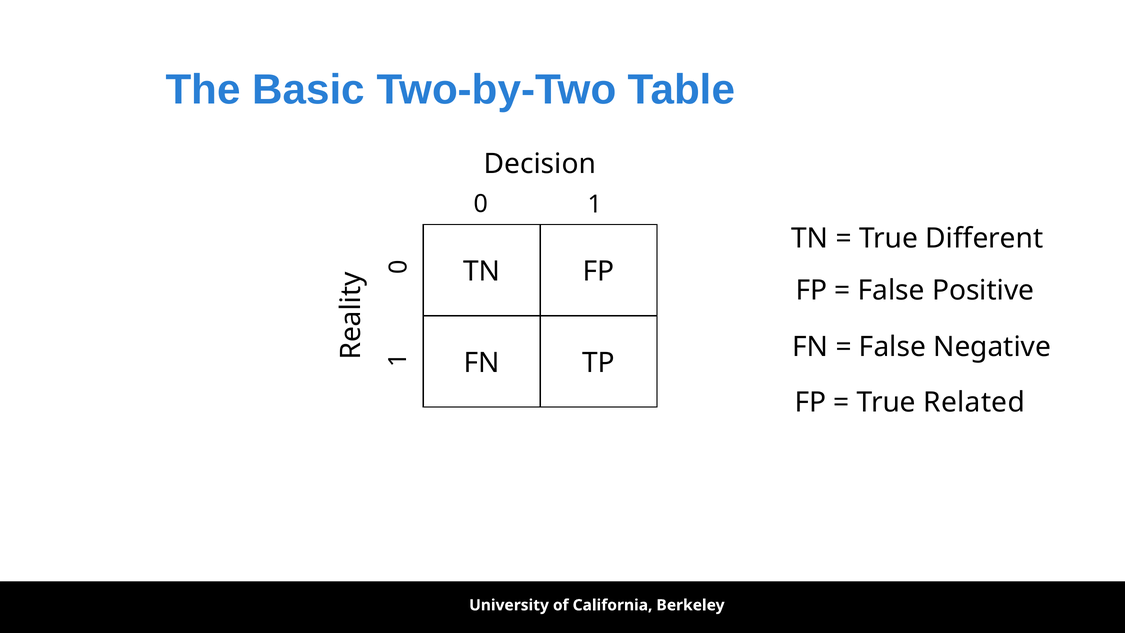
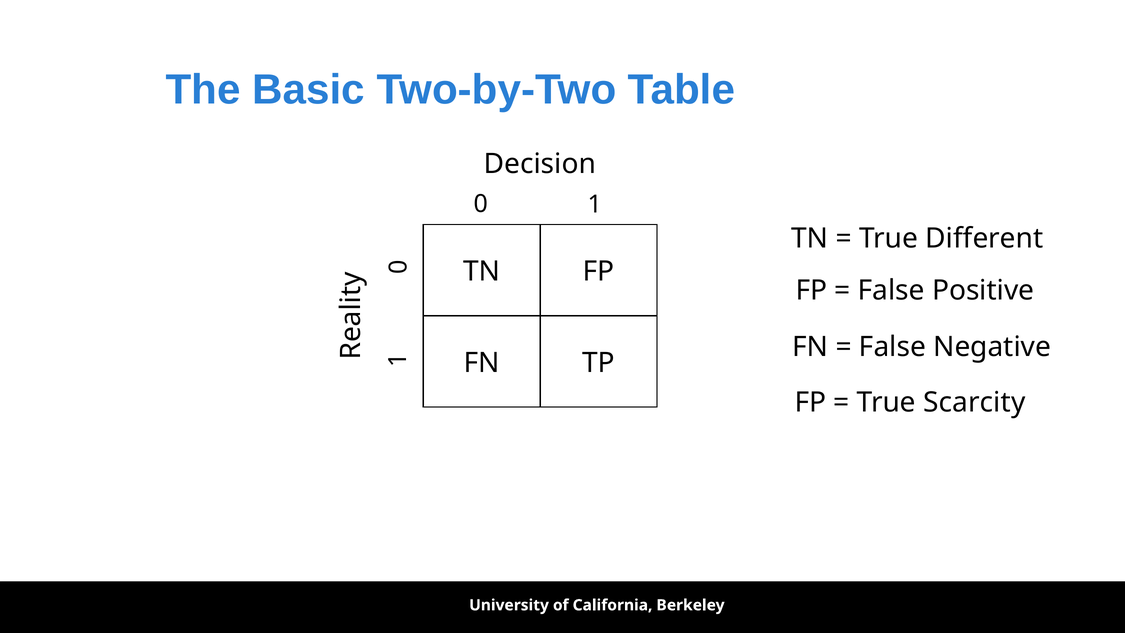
Related: Related -> Scarcity (974, 402)
